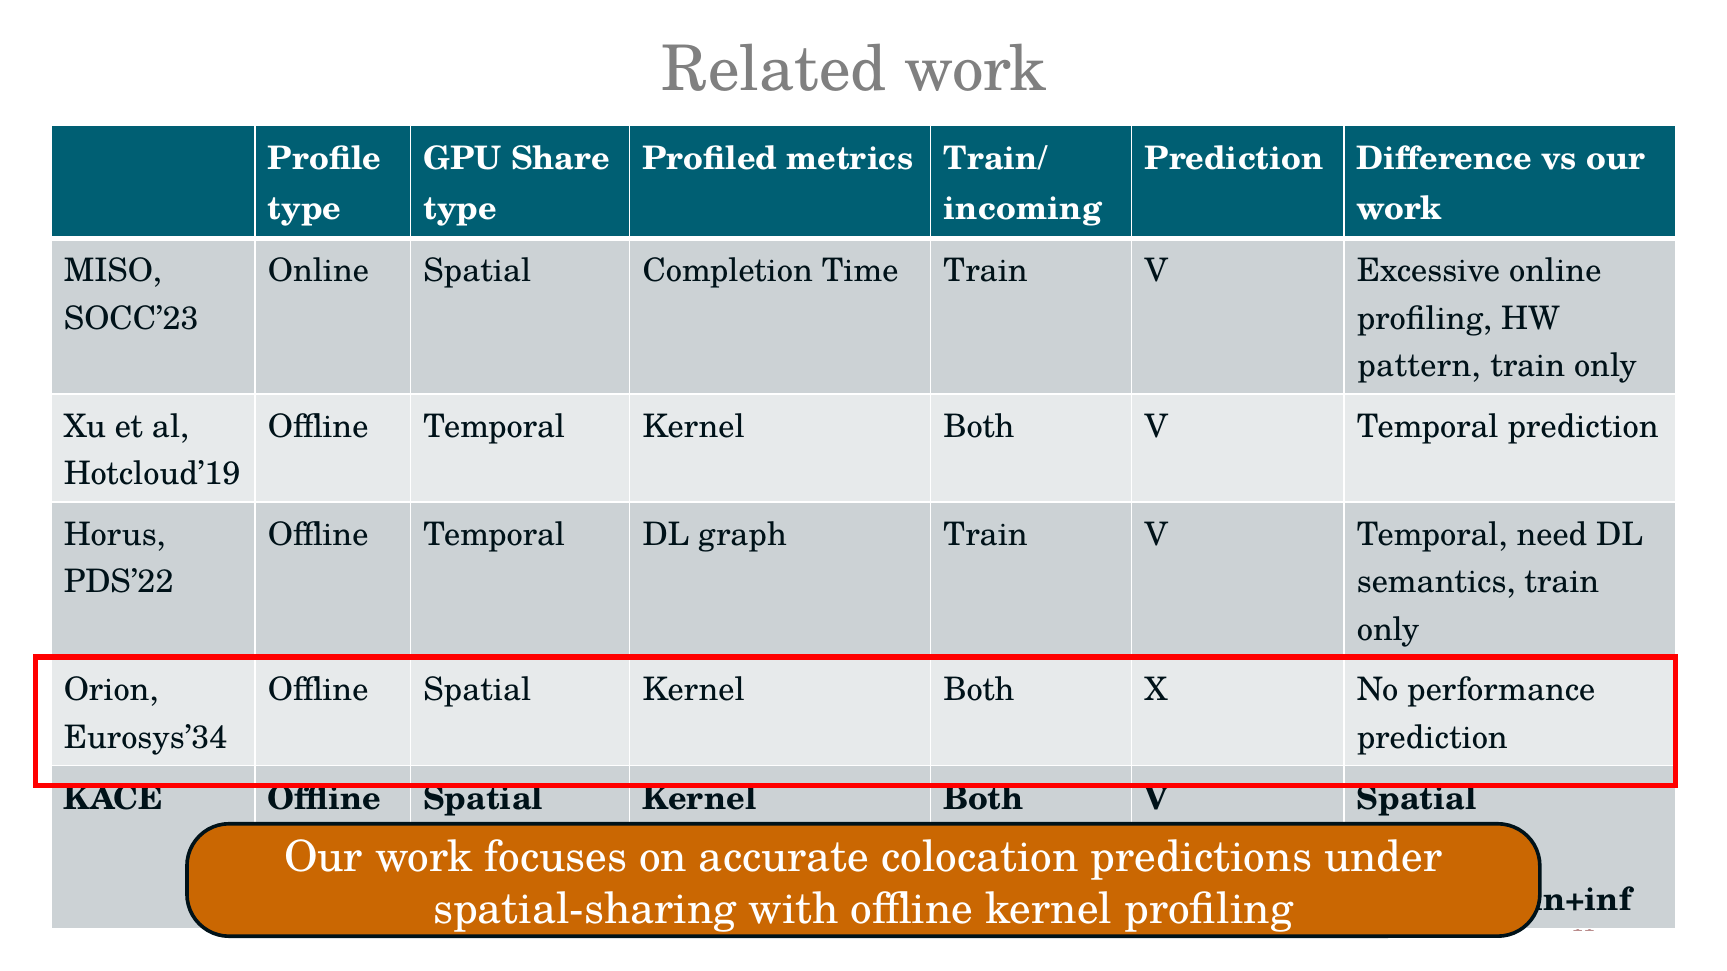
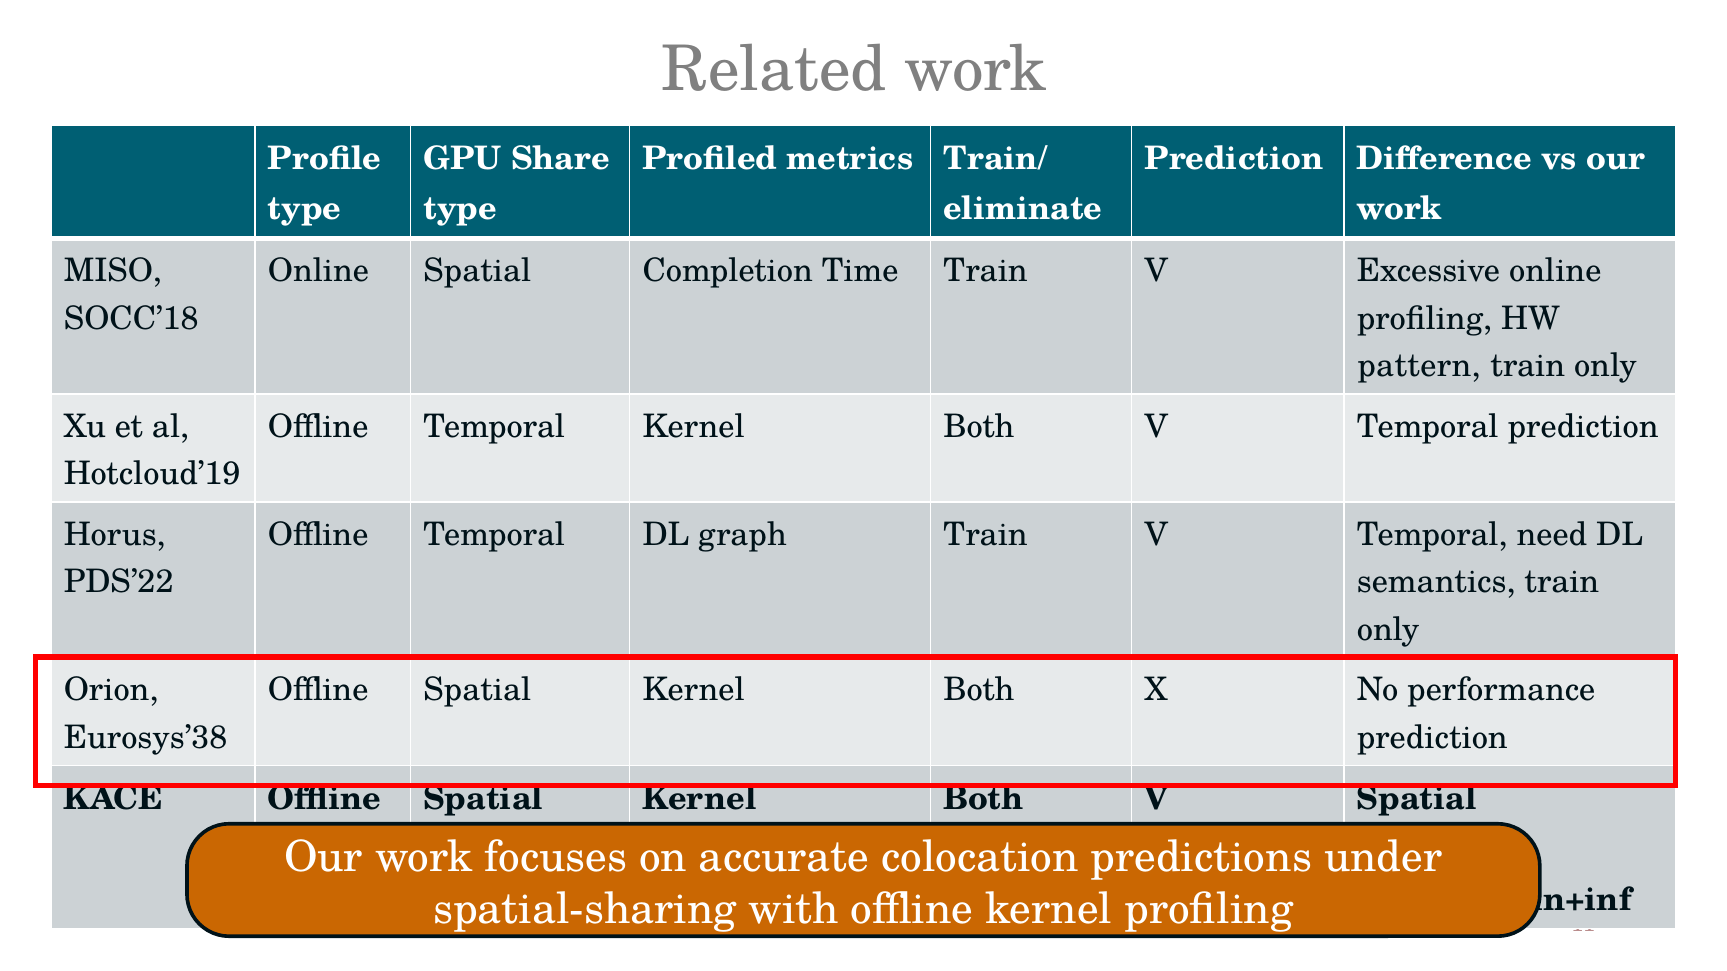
incoming: incoming -> eliminate (1023, 209)
SOCC’23: SOCC’23 -> SOCC’18 (131, 319)
Eurosys’34: Eurosys’34 -> Eurosys’38 (146, 738)
